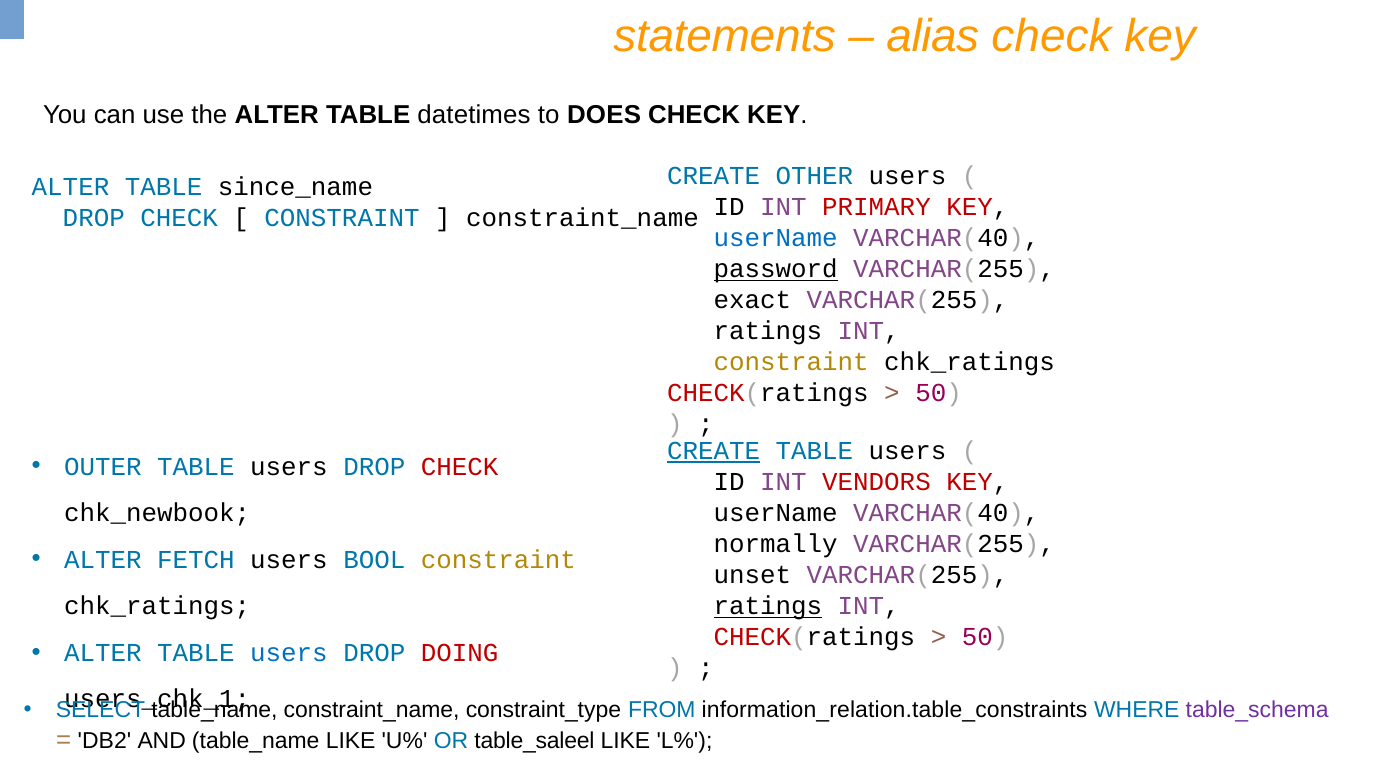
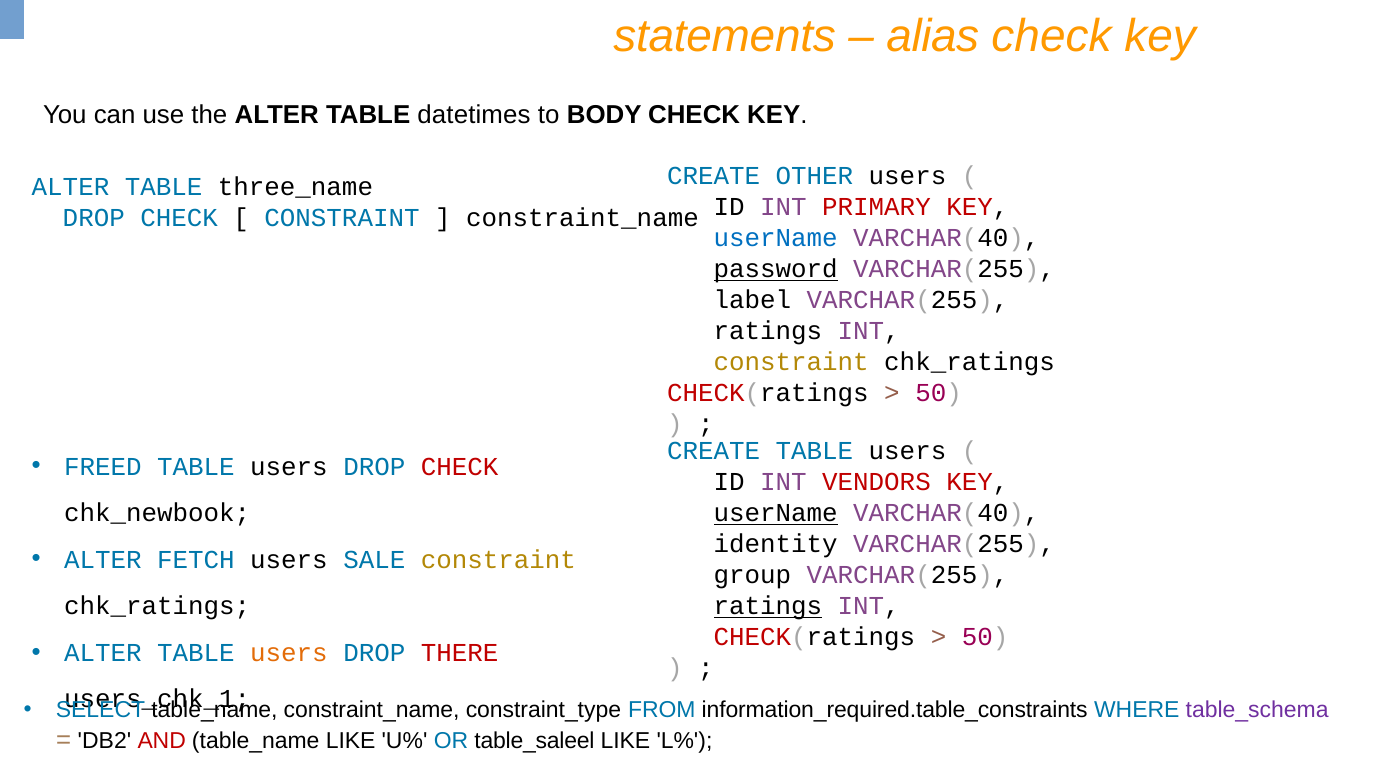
DOES: DOES -> BODY (604, 115)
since_name: since_name -> three_name (295, 187)
exact: exact -> label (752, 300)
CREATE underline: present -> none (714, 451)
OUTER: OUTER -> FREED (103, 466)
userName underline: none -> present (776, 513)
normally: normally -> identity (776, 544)
BOOL: BOOL -> SALE (374, 560)
unset: unset -> group (752, 575)
users colour: blue -> orange (289, 653)
DOING: DOING -> THERE (460, 653)
information_relation.table_constraints: information_relation.table_constraints -> information_required.table_constraints (895, 710)
AND colour: black -> red (162, 740)
